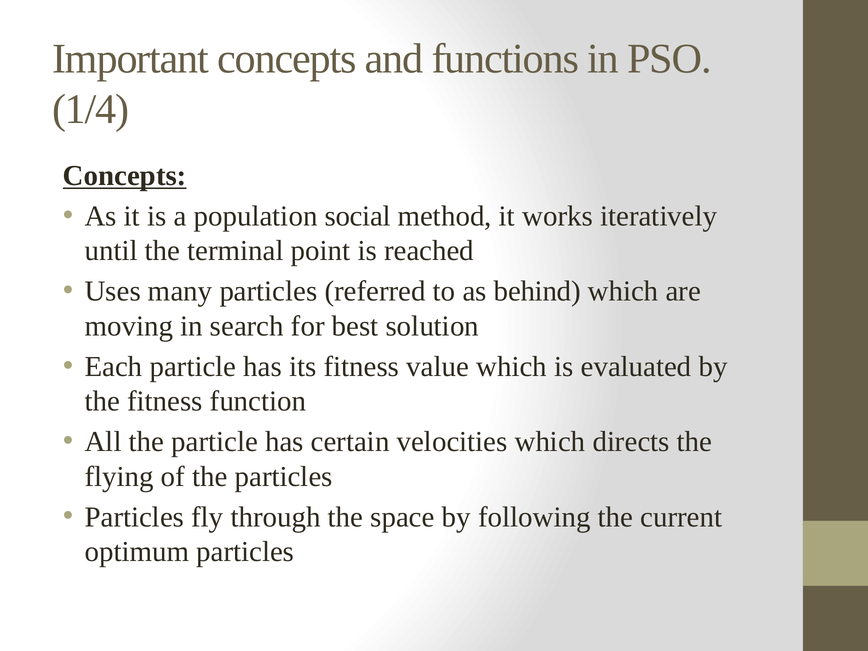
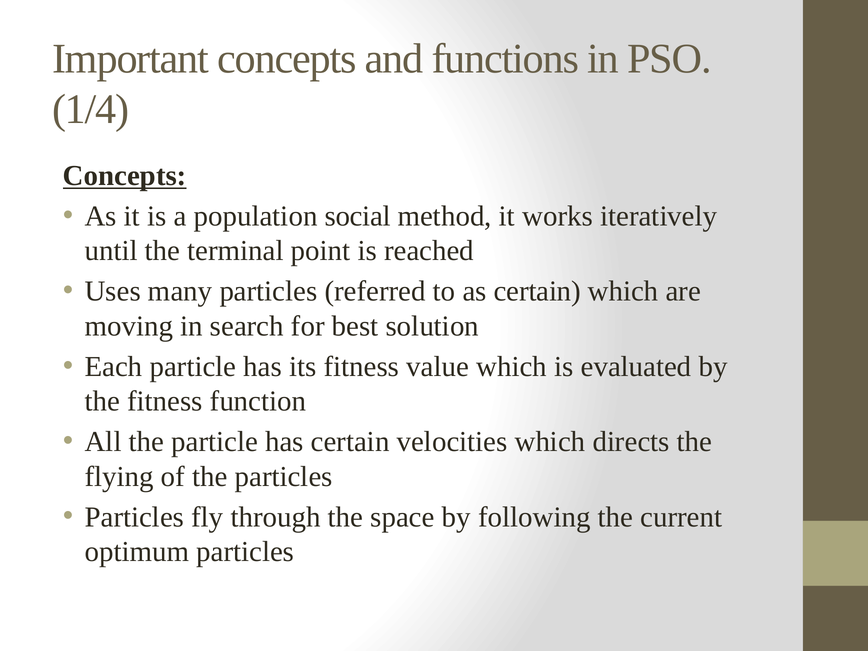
as behind: behind -> certain (537, 291)
